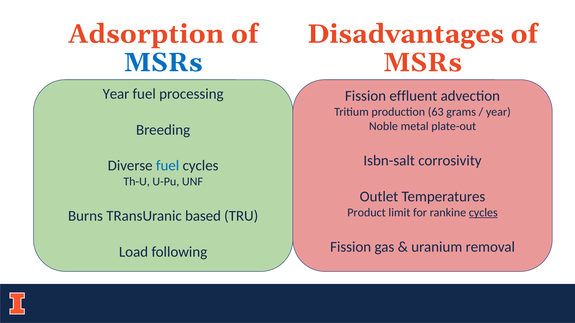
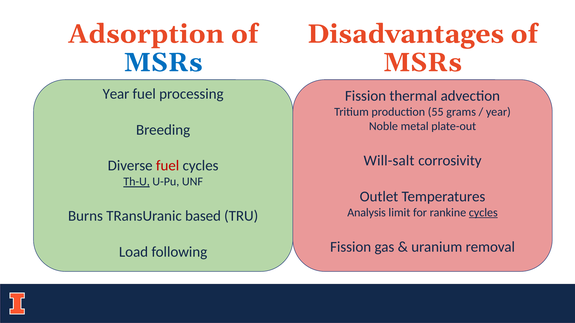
effluent: effluent -> thermal (413, 96)
63: 63 -> 55 (436, 112)
Isbn-salt: Isbn-salt -> Will-salt (389, 161)
fuel colour: blue -> red (168, 166)
Th-U underline: none -> present (137, 182)
Product: Product -> Analysis (367, 213)
